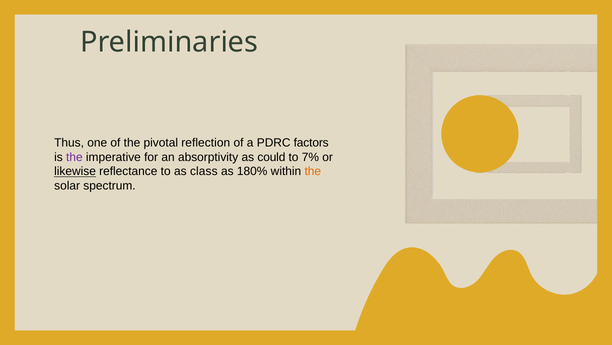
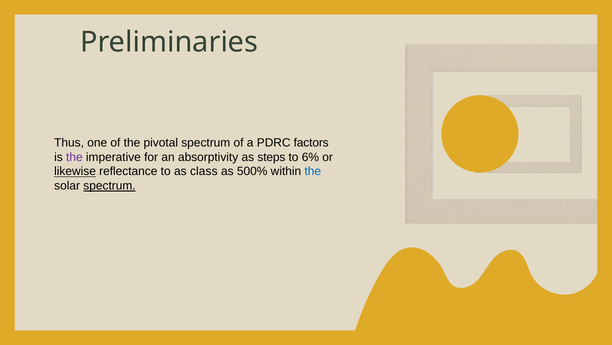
pivotal reflection: reflection -> spectrum (206, 143)
could: could -> steps (271, 157)
7%: 7% -> 6% (310, 157)
180%: 180% -> 500% (252, 171)
the colour: orange -> blue (313, 171)
spectrum underline: none -> present (109, 185)
